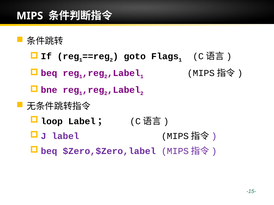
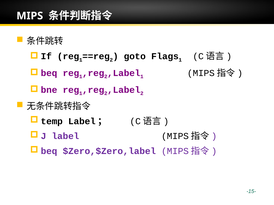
loop: loop -> temp (52, 122)
